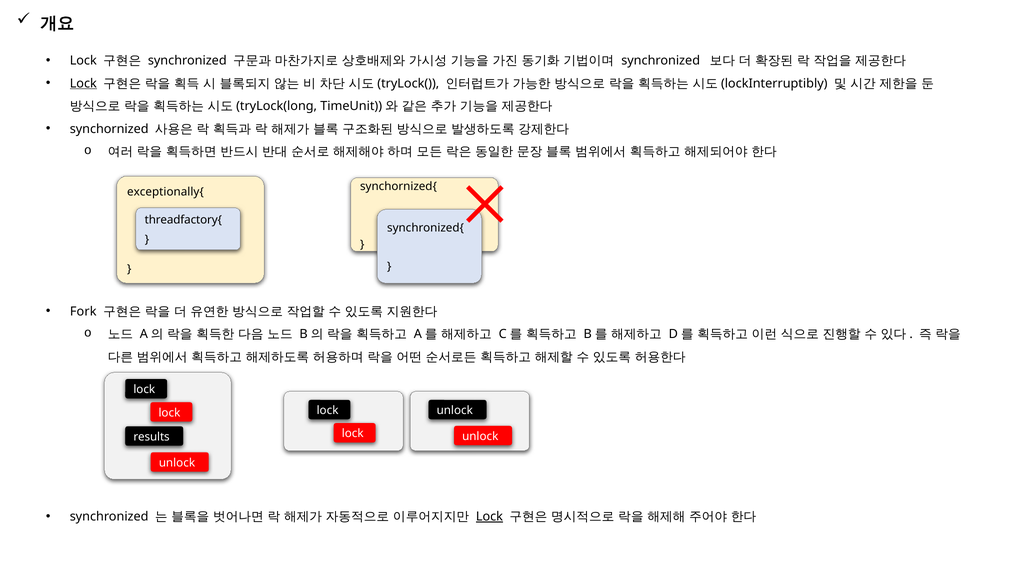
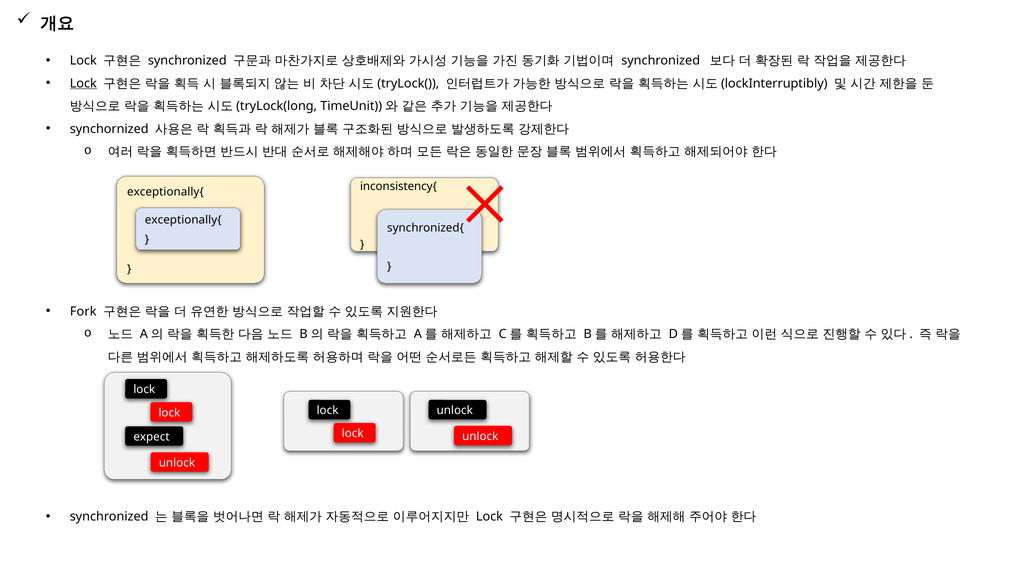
synchornized{: synchornized{ -> inconsistency{ (399, 187)
threadfactory{: threadfactory{ -> exceptionally{ (183, 220)
results: results -> expect (151, 437)
Lock underline: present -> none (489, 517)
